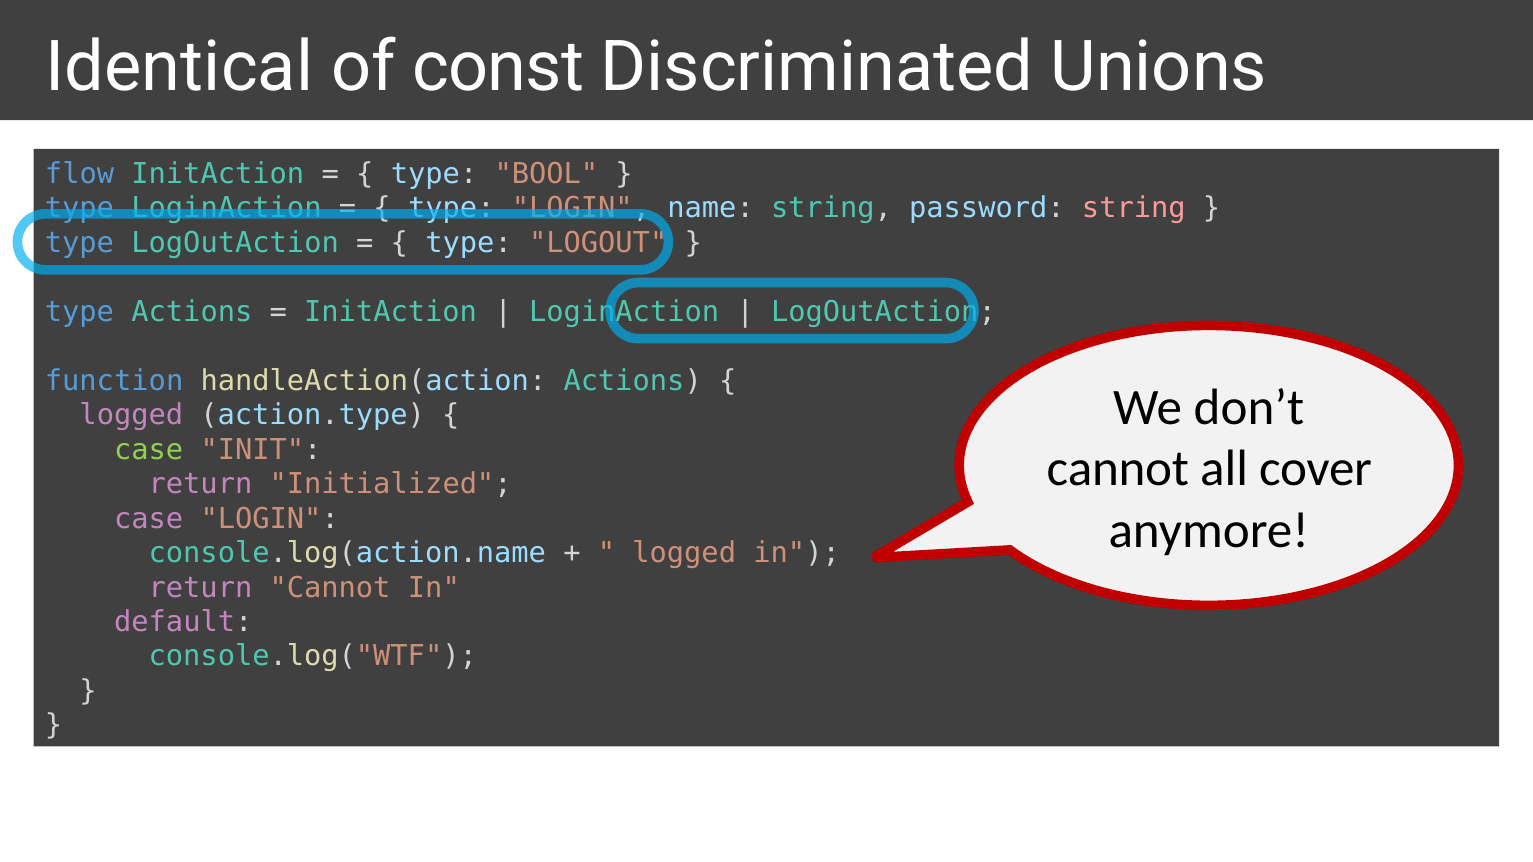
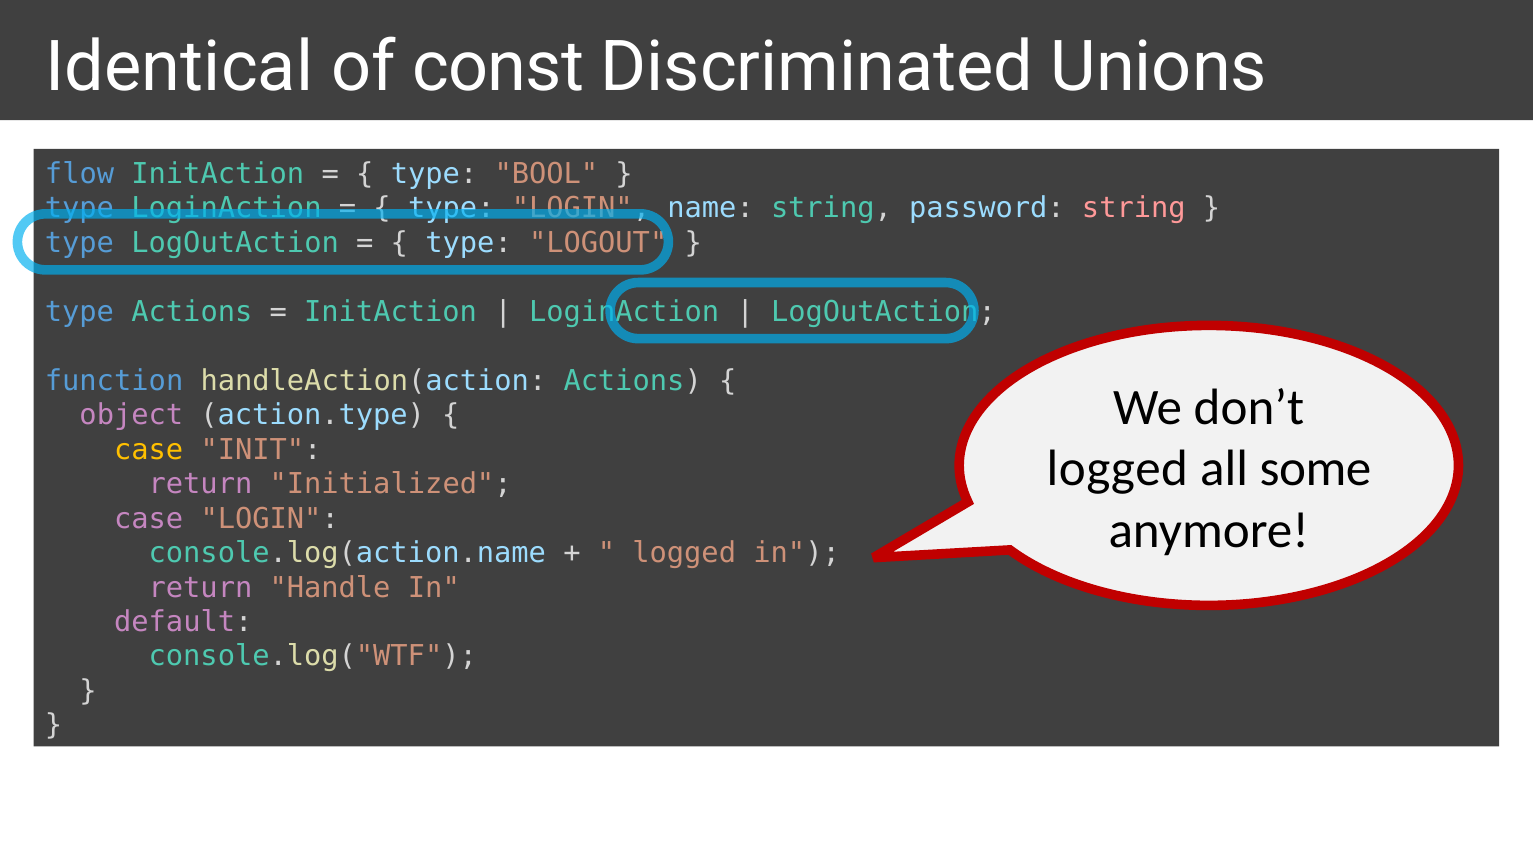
logged: logged -> object (131, 415)
case colour: light green -> yellow (149, 450)
cannot: cannot -> logged (1117, 469)
cover: cover -> some (1315, 469)
return Cannot: Cannot -> Handle (330, 588)
